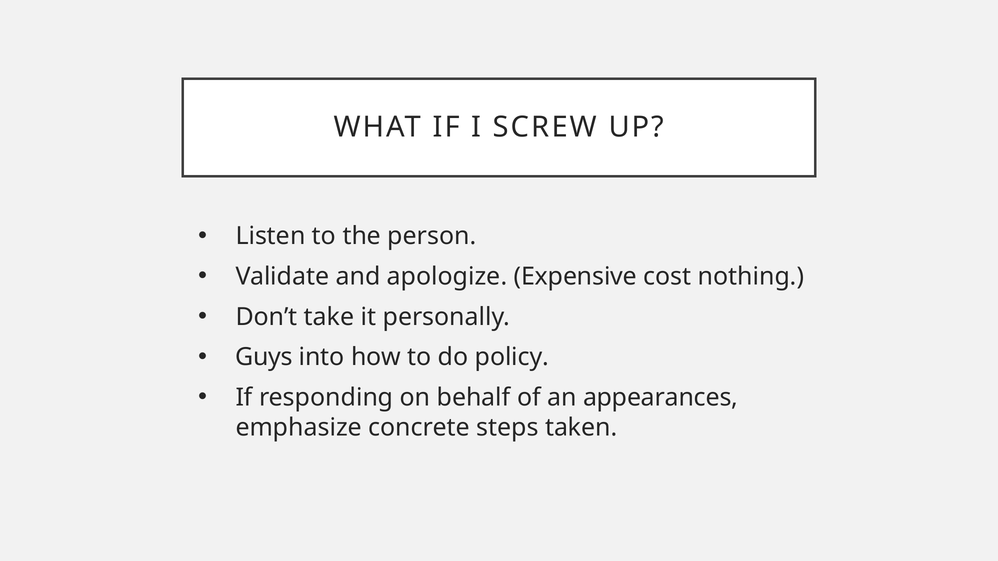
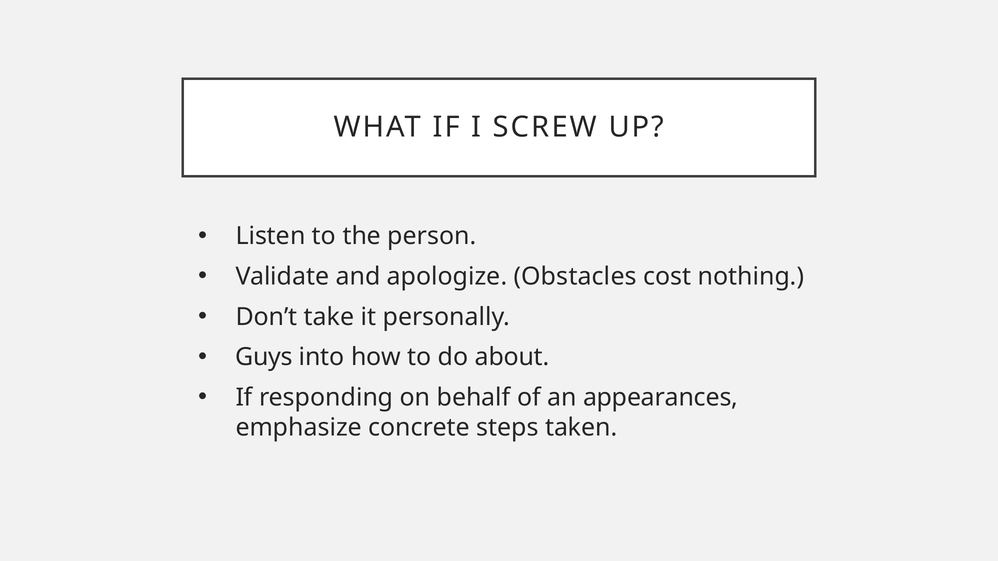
Expensive: Expensive -> Obstacles (575, 277)
policy: policy -> about (512, 357)
